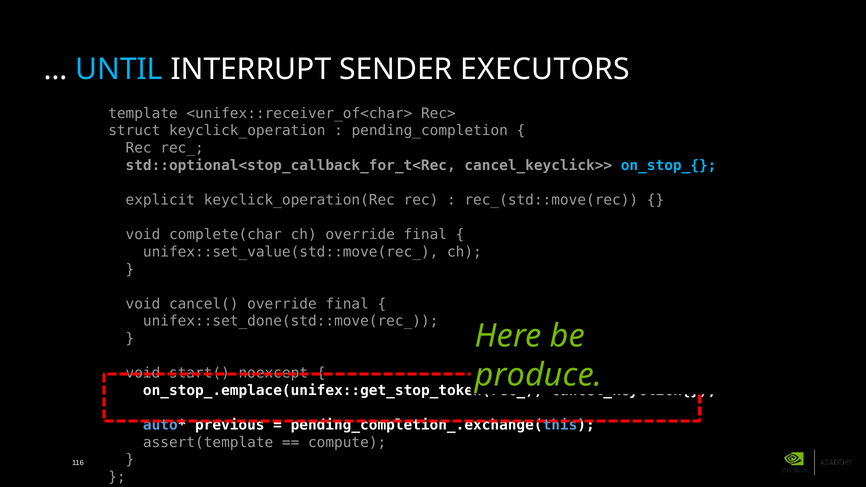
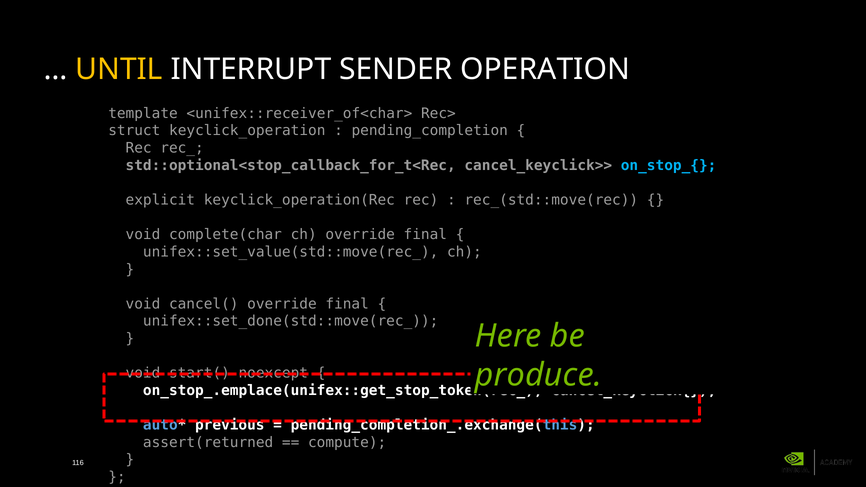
UNTIL colour: light blue -> yellow (119, 69)
SENDER EXECUTORS: EXECUTORS -> OPERATION (545, 69)
assert(template: assert(template -> assert(returned (208, 443)
